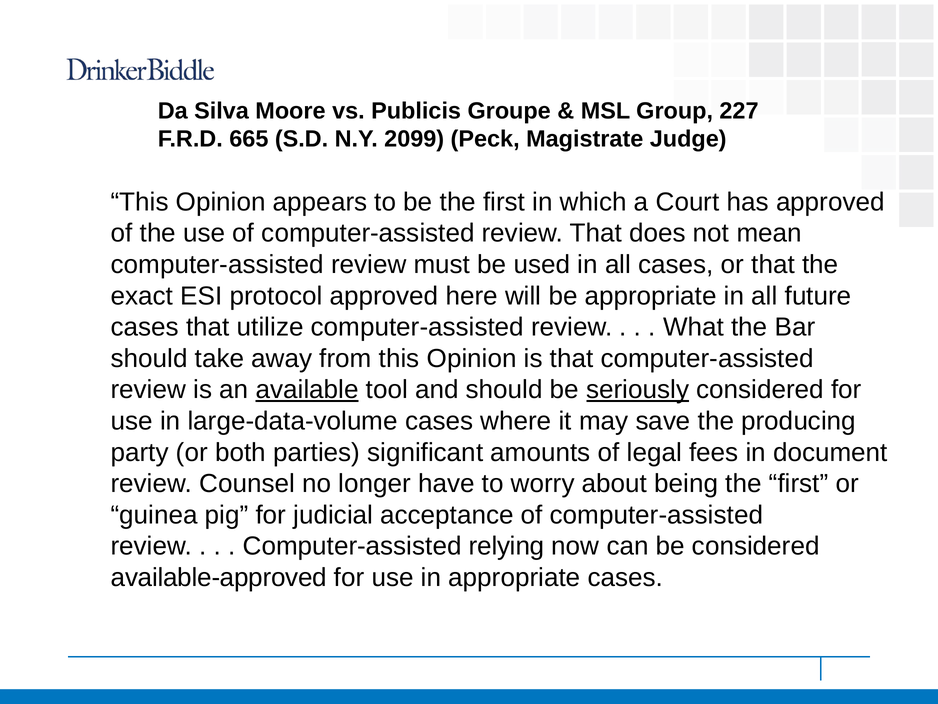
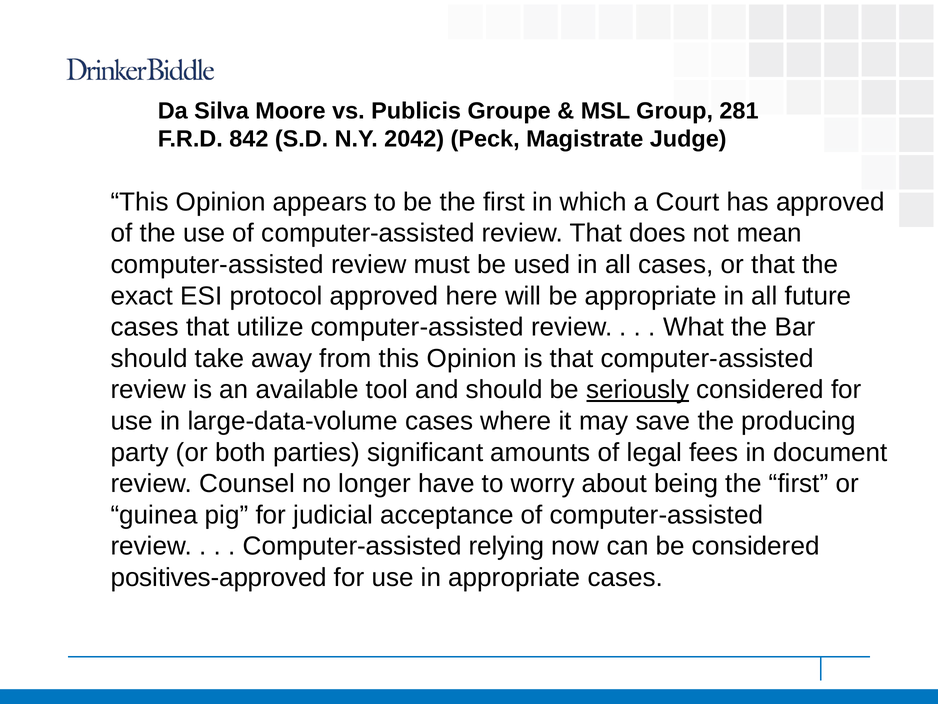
227: 227 -> 281 (739, 111)
665: 665 -> 842 (249, 139)
2099: 2099 -> 2042 (414, 139)
available underline: present -> none (307, 390)
available-approved: available-approved -> positives-approved (219, 577)
